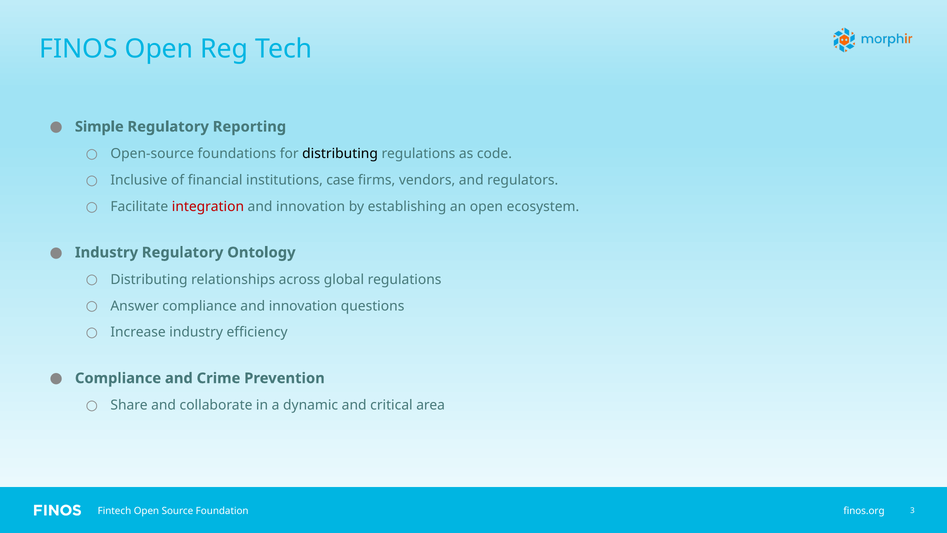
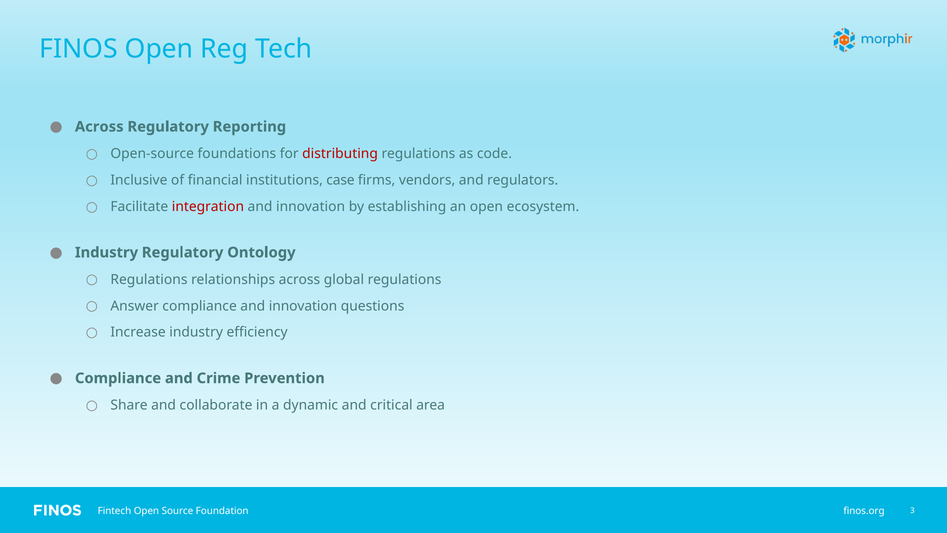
Simple: Simple -> Across (99, 127)
distributing colour: black -> red (340, 154)
Distributing: Distributing -> Regulations (149, 279)
